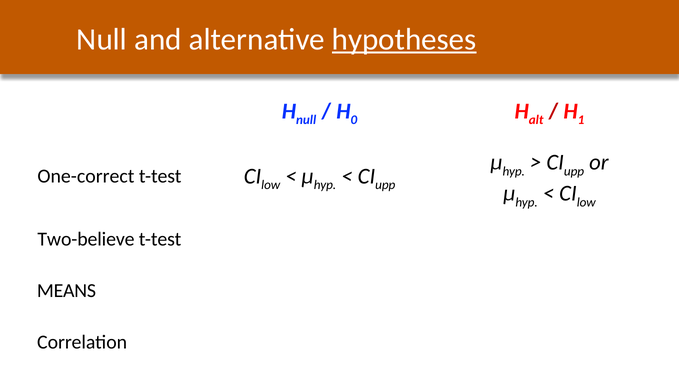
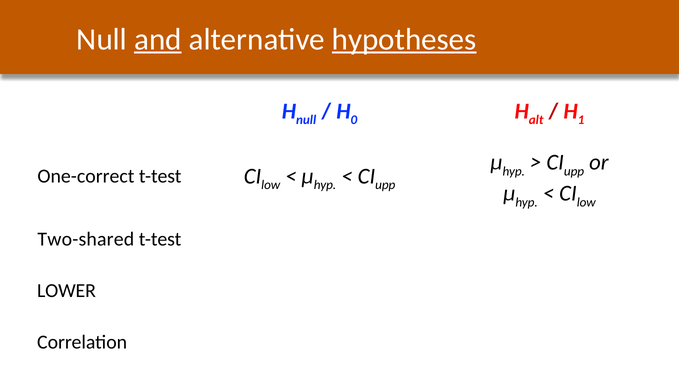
and underline: none -> present (158, 39)
Two-believe: Two-believe -> Two-shared (86, 239)
MEANS: MEANS -> LOWER (66, 291)
